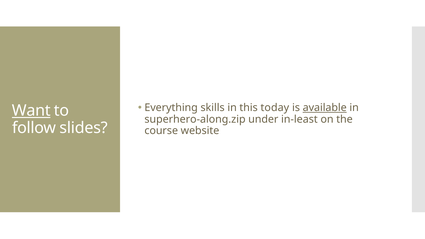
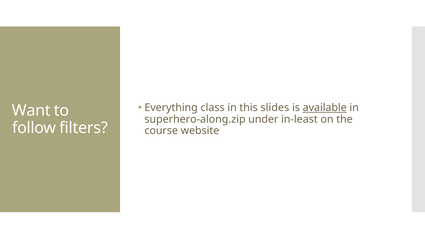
skills: skills -> class (213, 108)
today: today -> slides (275, 108)
Want underline: present -> none (31, 111)
slides: slides -> filters (84, 128)
